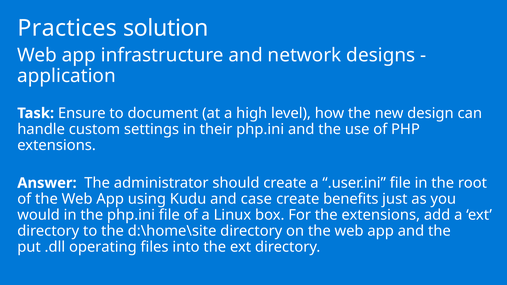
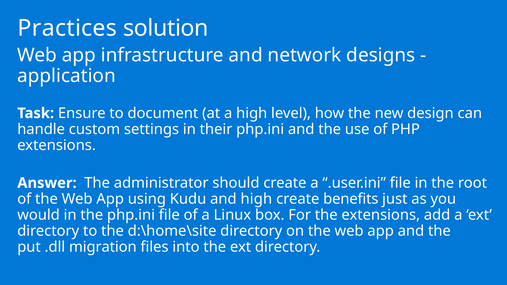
and case: case -> high (256, 199)
operating: operating -> migration (103, 247)
